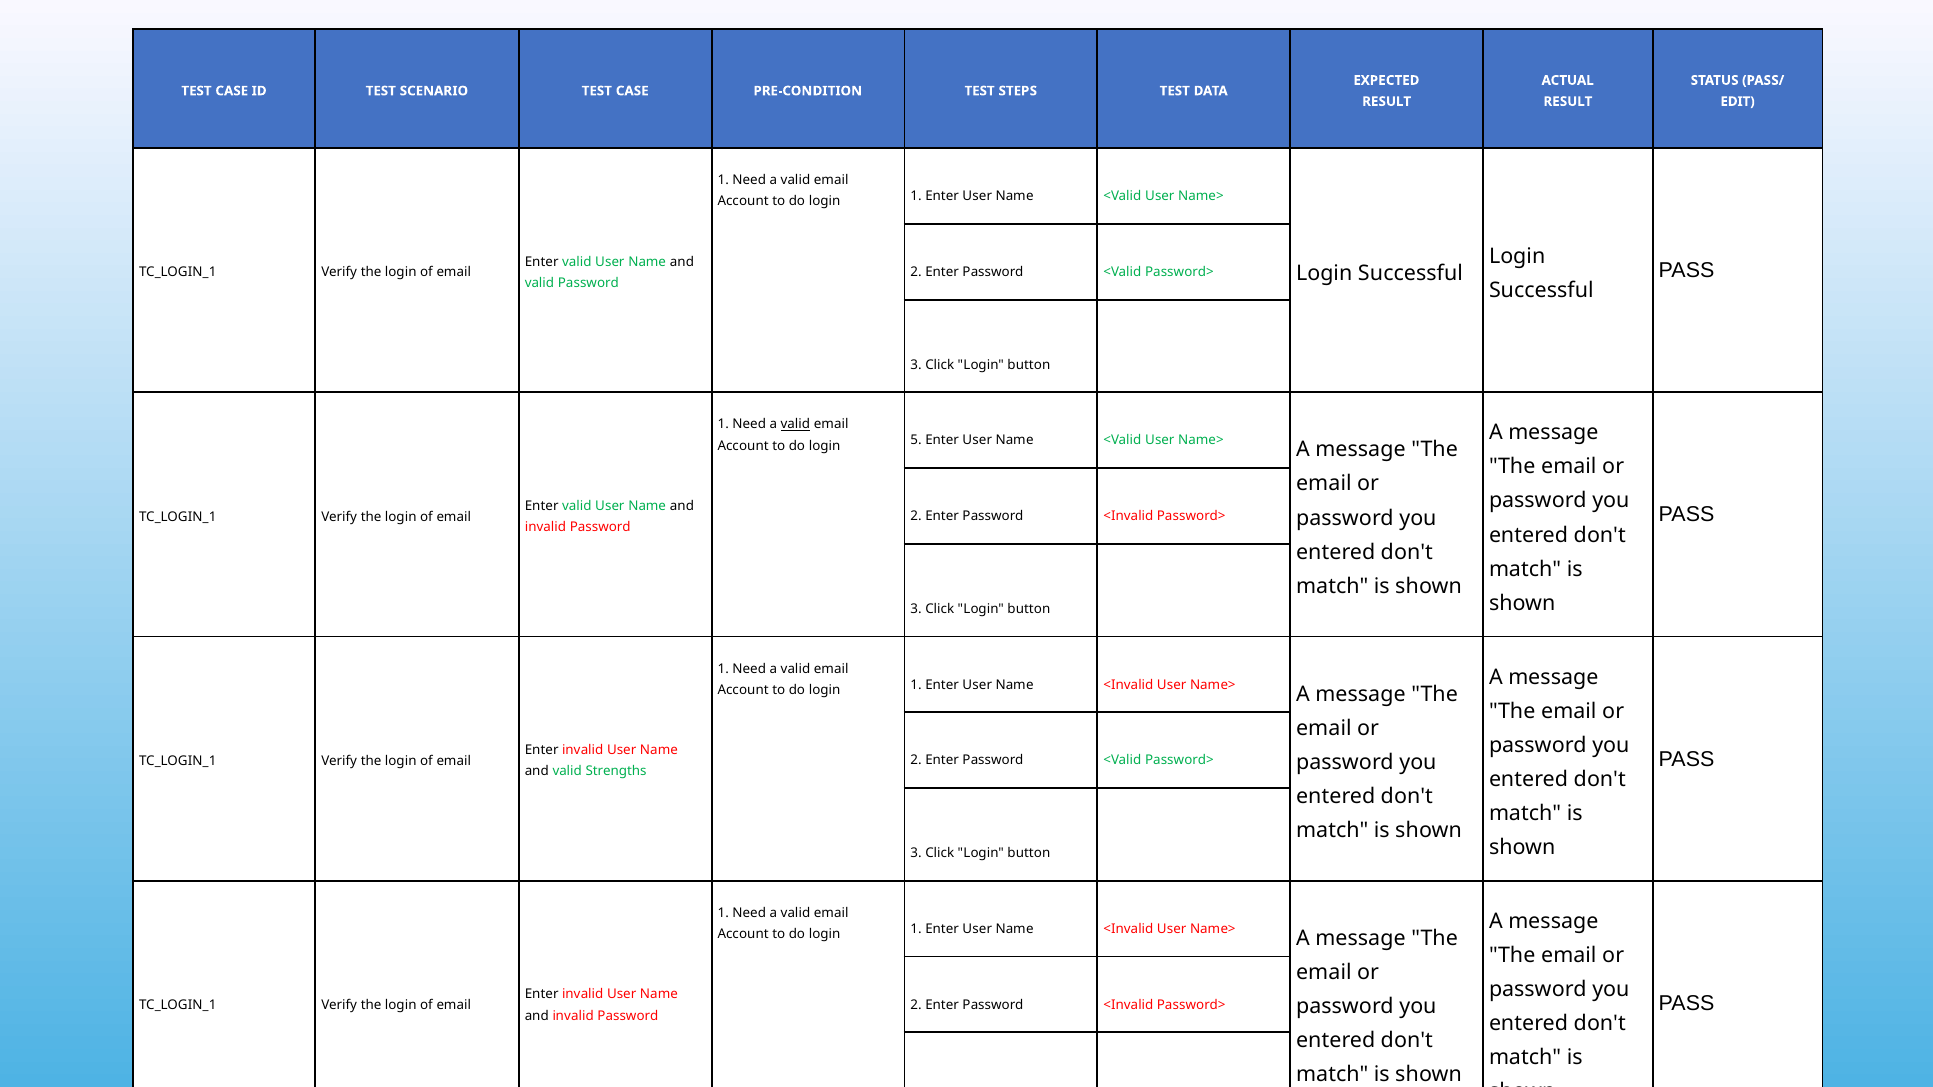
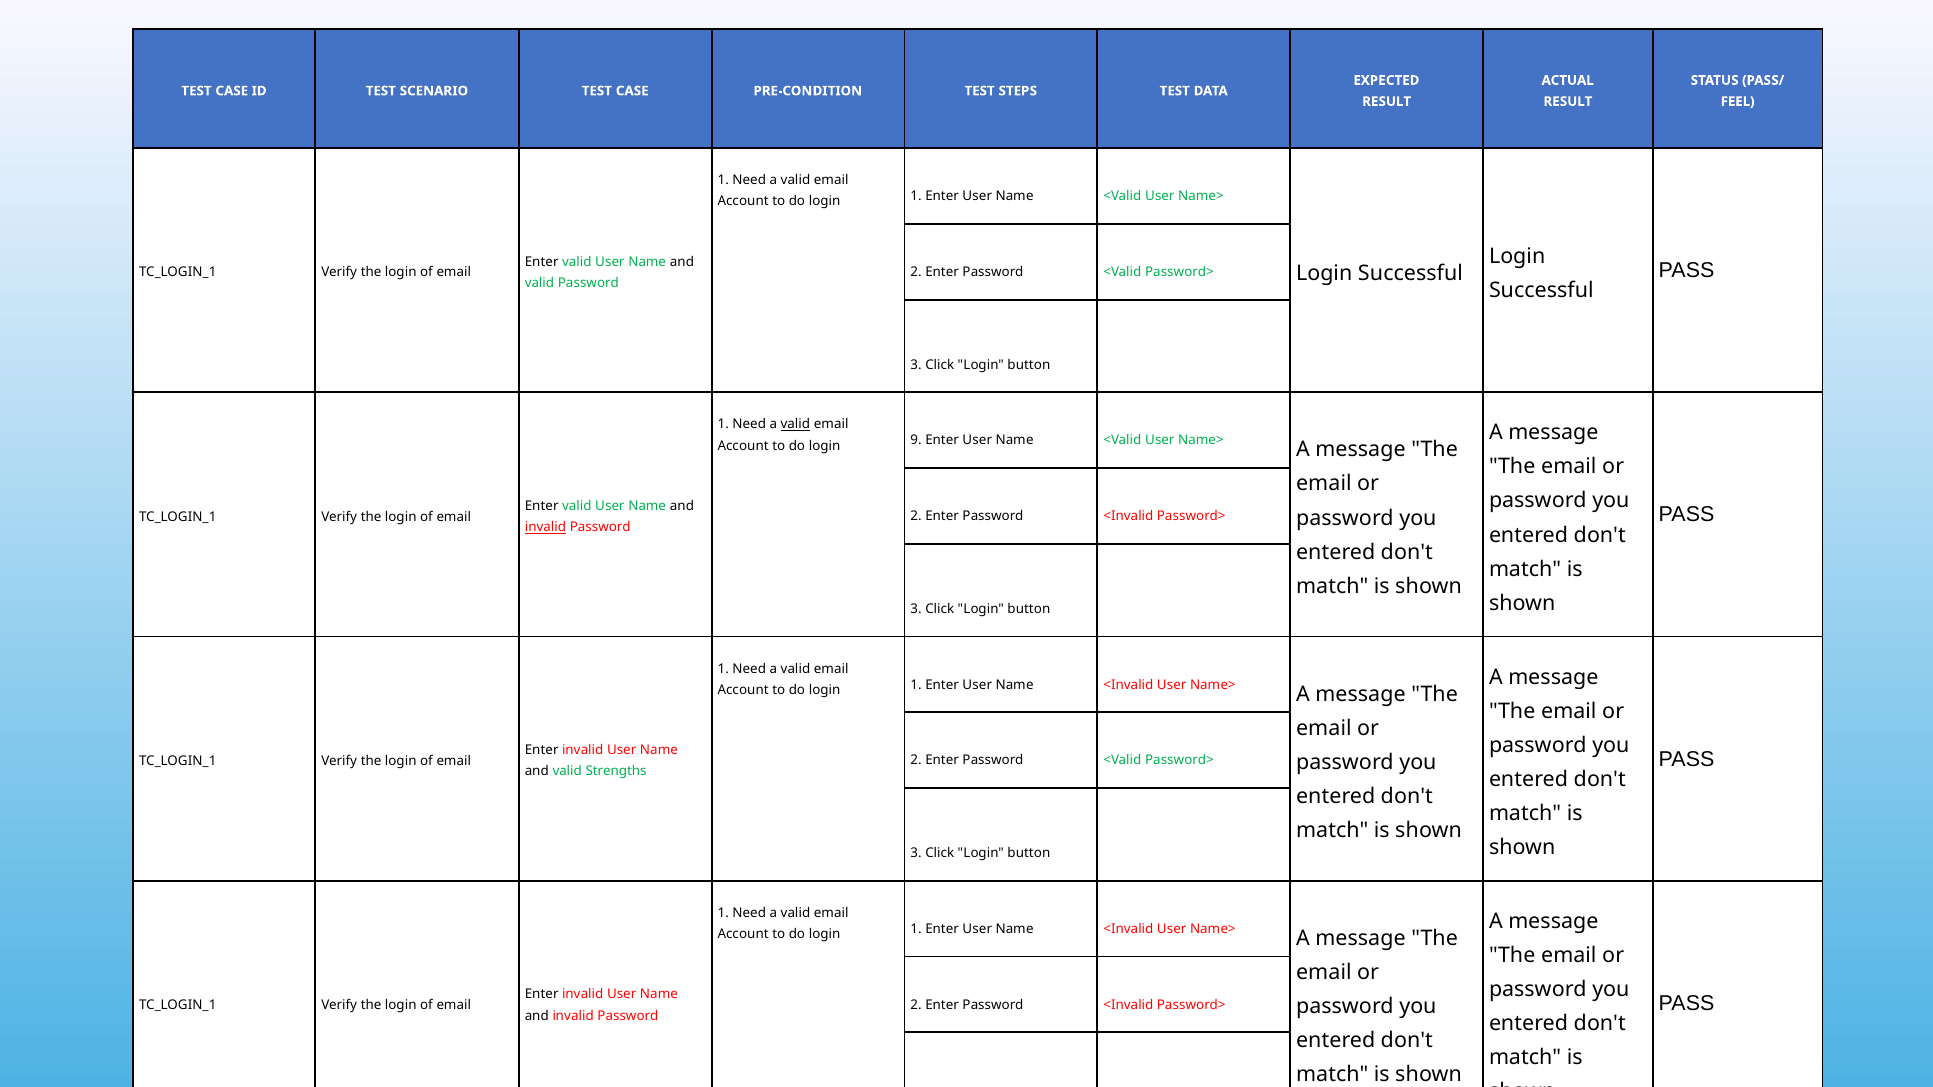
EDIT: EDIT -> FEEL (1738, 102)
5: 5 -> 9 (916, 441)
invalid underline: none -> present (545, 527)
